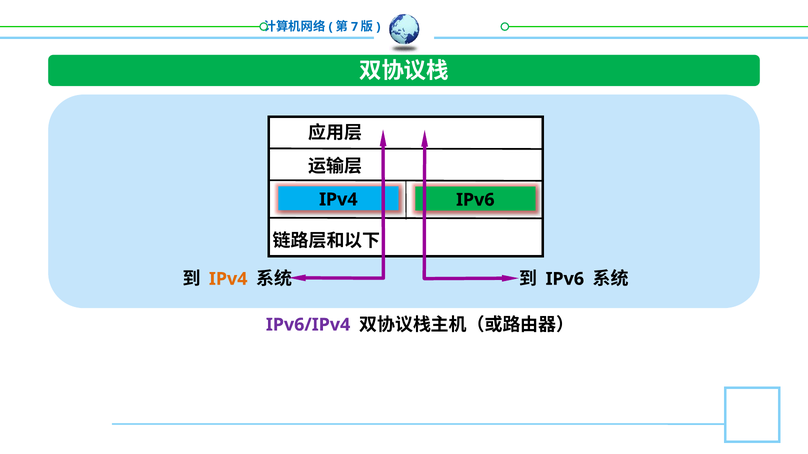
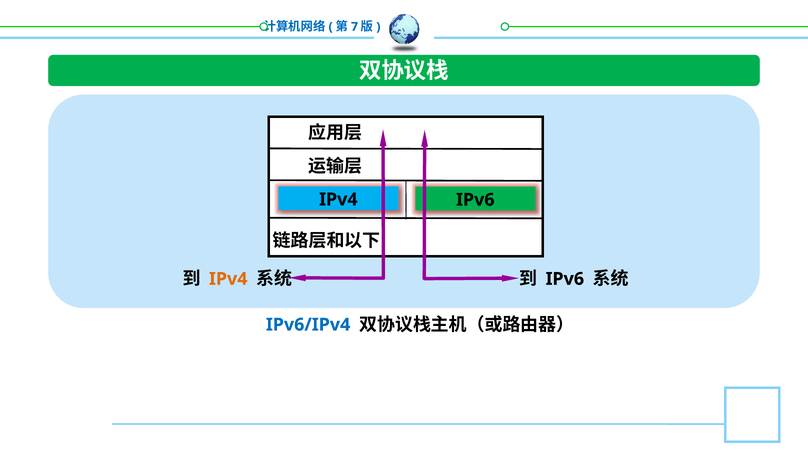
IPv6/IPv4 colour: purple -> blue (308, 325)
